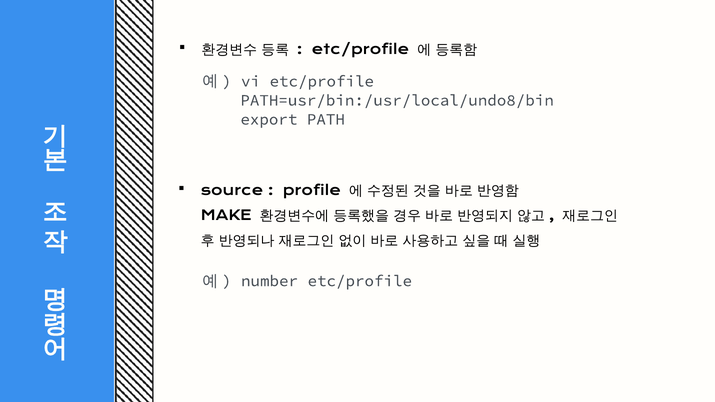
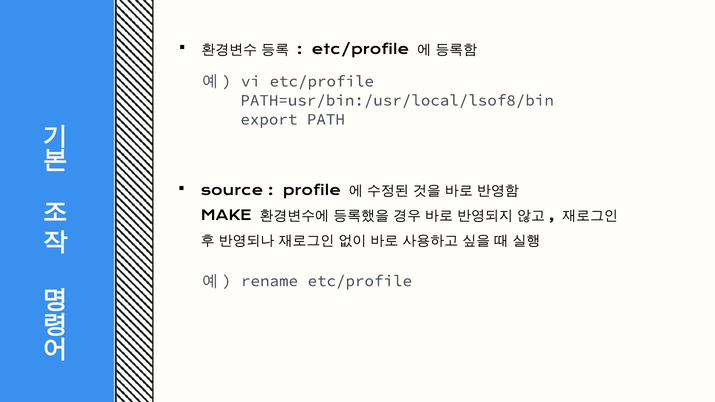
PATH=usr/bin:/usr/local/undo8/bin: PATH=usr/bin:/usr/local/undo8/bin -> PATH=usr/bin:/usr/local/lsof8/bin (397, 100)
number: number -> rename (270, 281)
